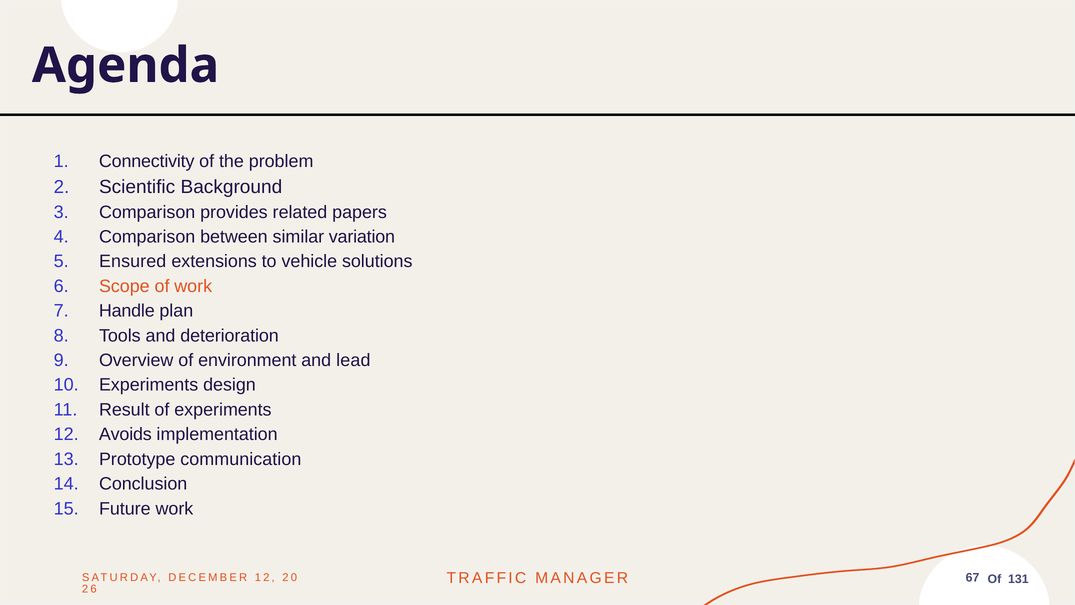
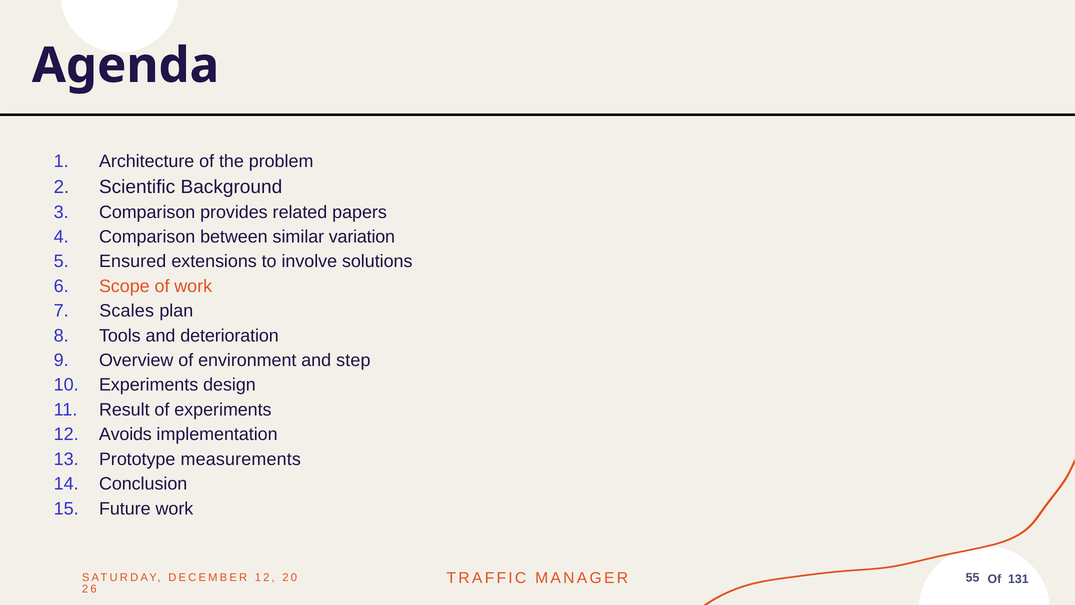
Connectivity: Connectivity -> Architecture (147, 161)
vehicle: vehicle -> involve (309, 261)
Handle: Handle -> Scales (127, 311)
lead: lead -> step (353, 360)
communication: communication -> measurements (241, 459)
67: 67 -> 55 (973, 577)
